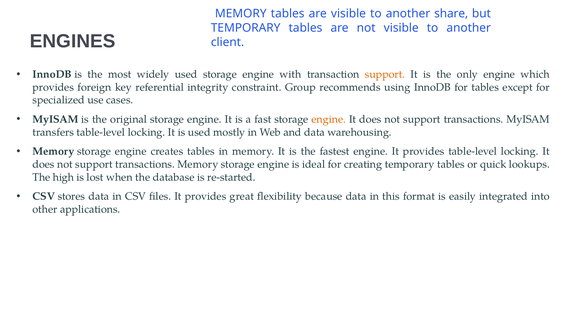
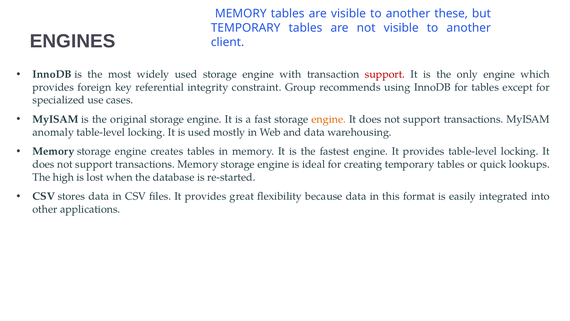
share: share -> these (451, 14)
support colour: orange -> red (385, 74)
transfers: transfers -> anomaly (53, 132)
